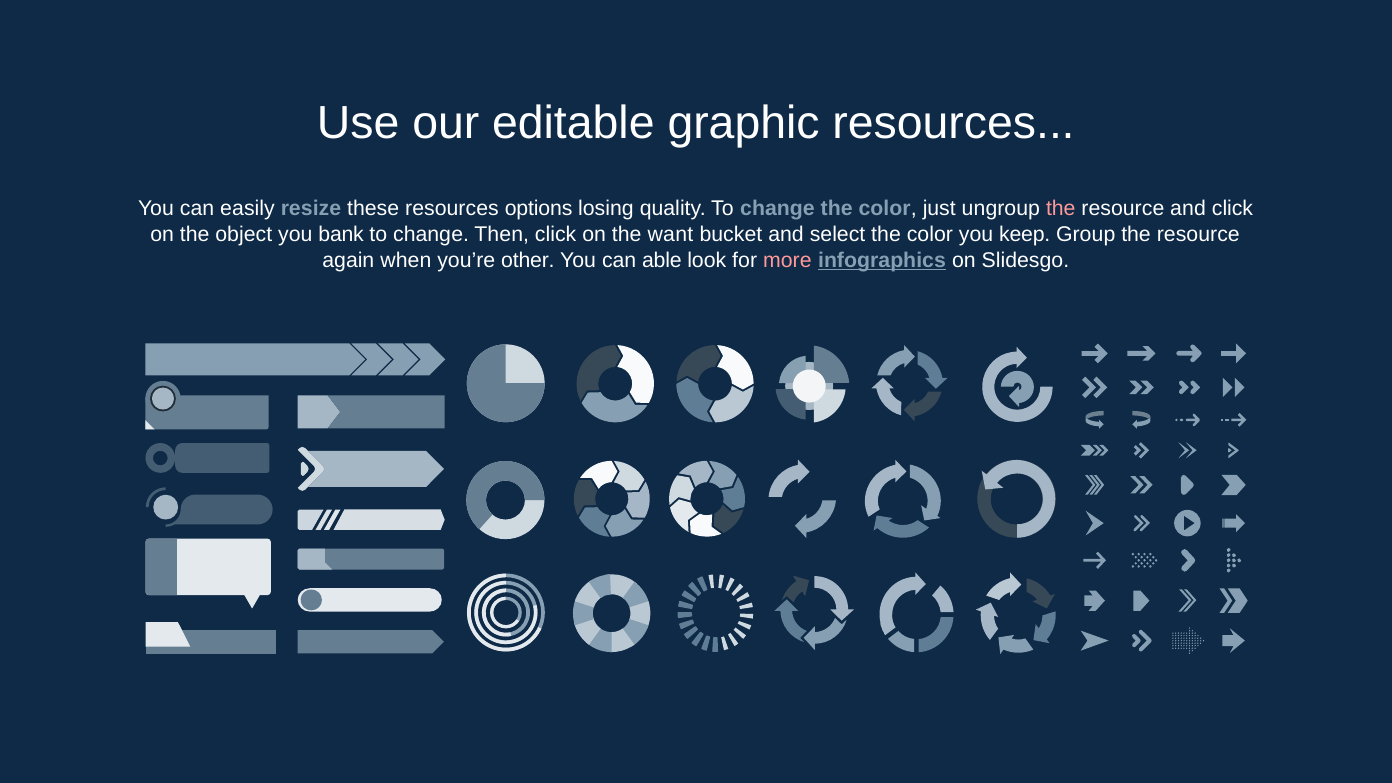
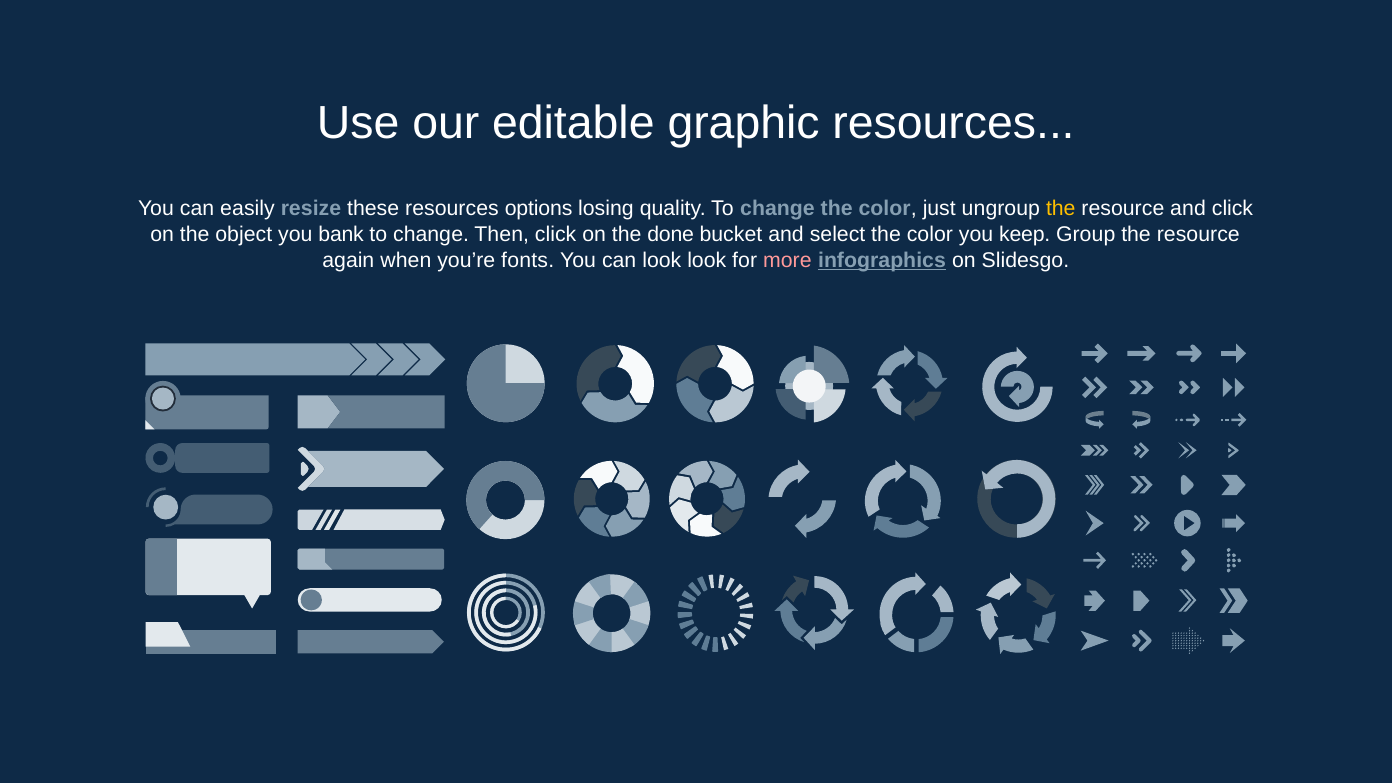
the colour: pink -> yellow (1061, 209)
want: want -> done (671, 235)
other: other -> fonts (528, 260)
can able: able -> look (662, 260)
